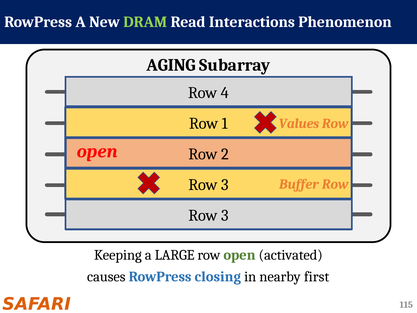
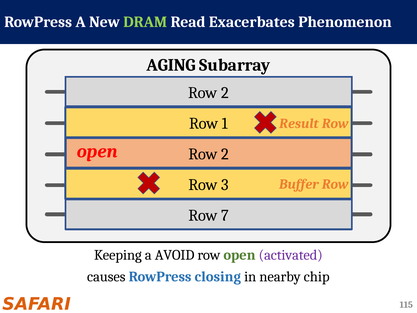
Interactions: Interactions -> Exacerbates (252, 22)
4: 4 -> 2 (225, 93)
Values: Values -> Result (299, 123)
3: 3 -> 7 (225, 215)
LARGE: LARGE -> AVOID (175, 255)
activated colour: black -> purple (291, 255)
first: first -> chip (317, 276)
